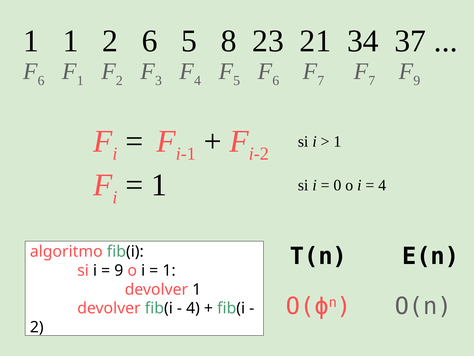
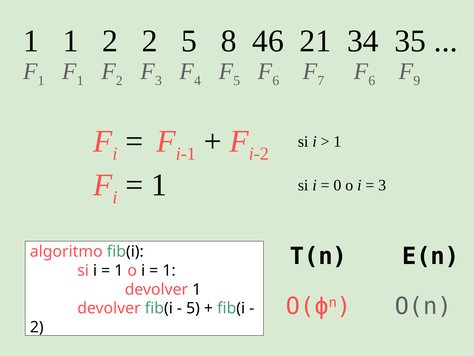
2 6: 6 -> 2 (150, 41)
23: 23 -> 46 (268, 41)
37: 37 -> 35 (410, 41)
6: 6 -> 1 (41, 80)
7: 7 -> 6 (372, 80)
4: 4 -> 3 (382, 185)
9: 9 -> 1 (119, 270)
4: 4 -> 5 (193, 308)
